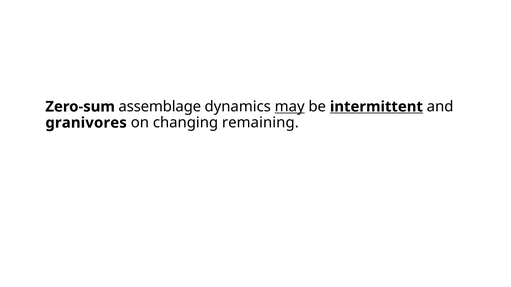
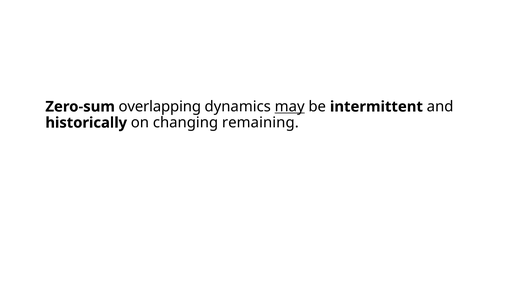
assemblage: assemblage -> overlapping (160, 107)
intermittent underline: present -> none (376, 107)
granivores: granivores -> historically (86, 123)
